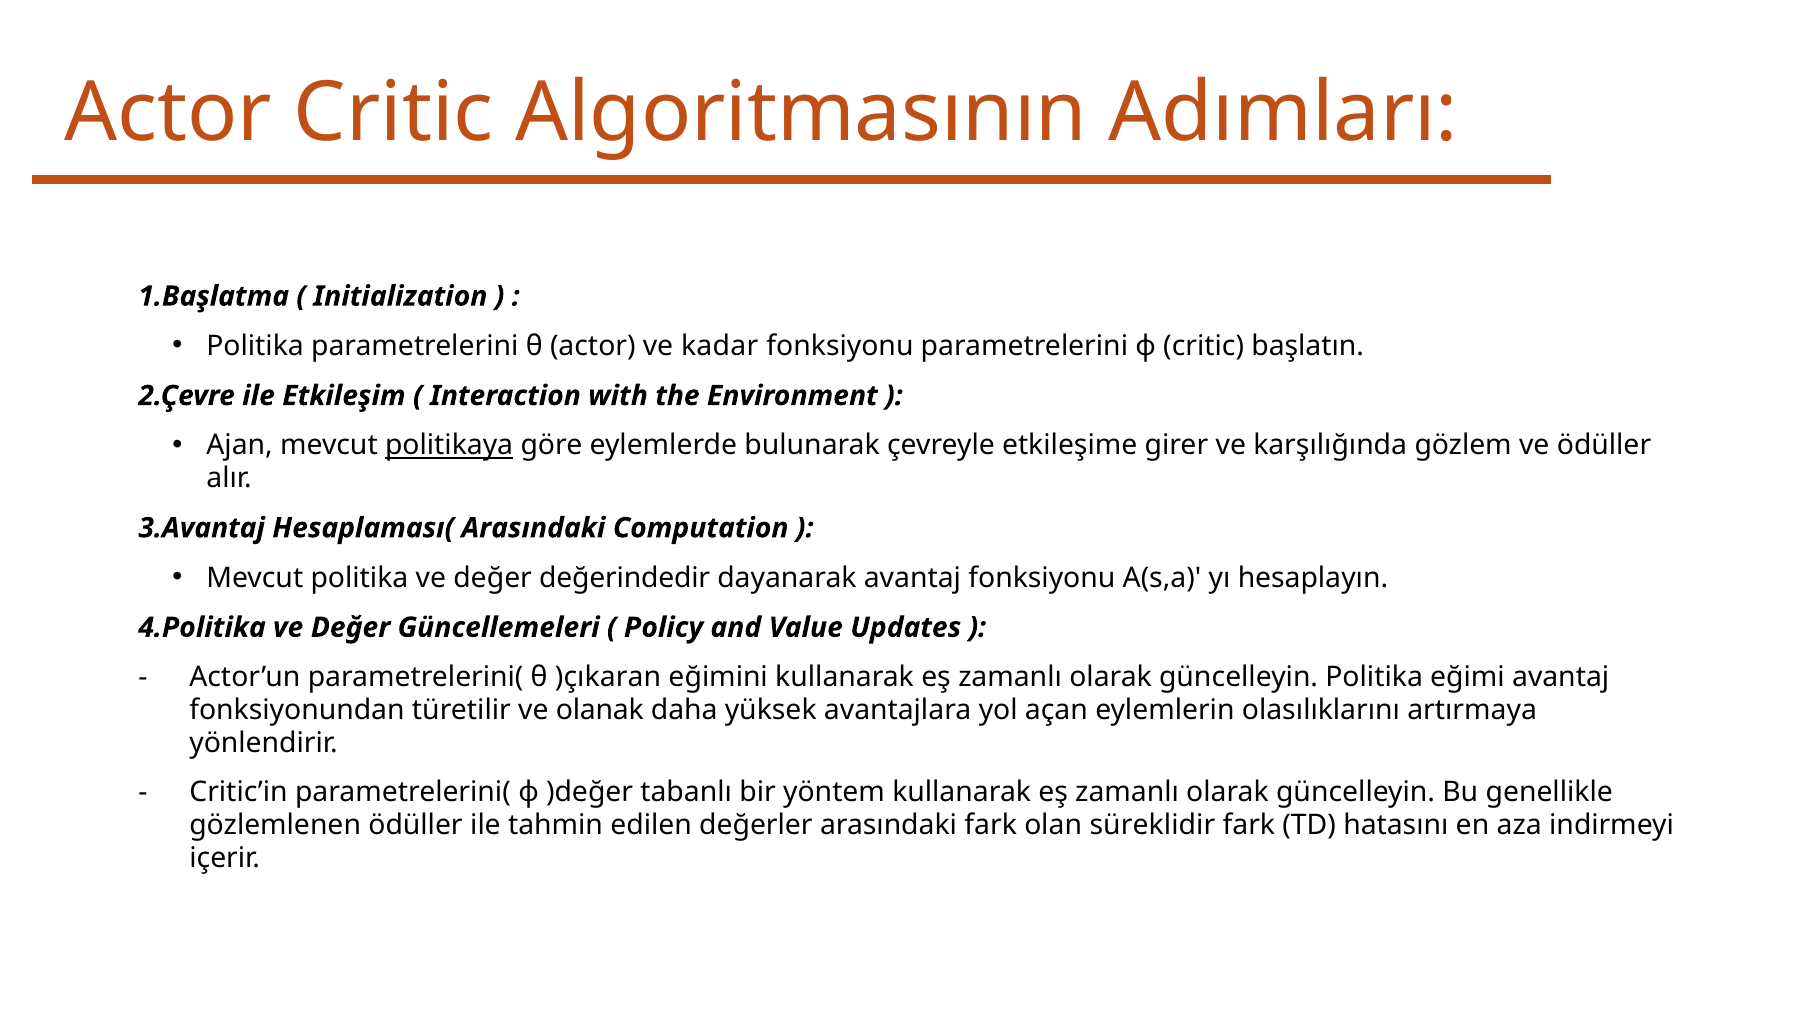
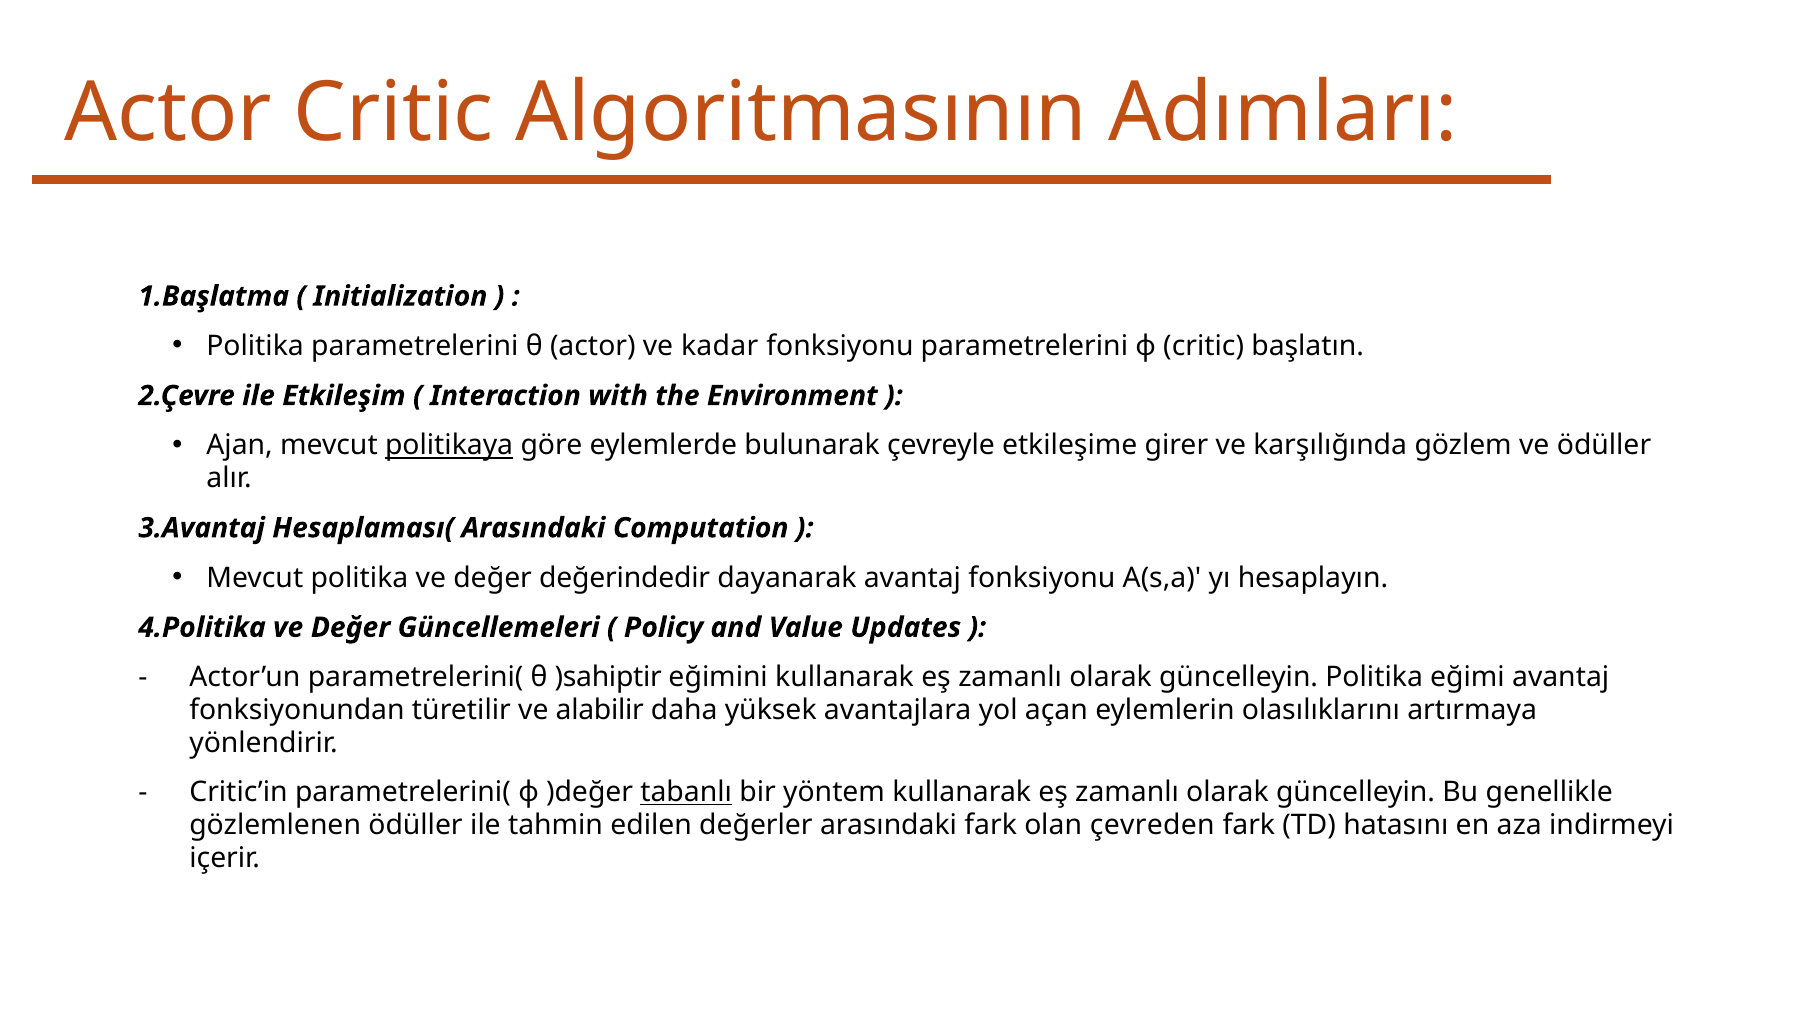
)çıkaran: )çıkaran -> )sahiptir (608, 677)
olanak: olanak -> alabilir (600, 710)
tabanlı underline: none -> present (686, 792)
süreklidir: süreklidir -> çevreden (1152, 825)
